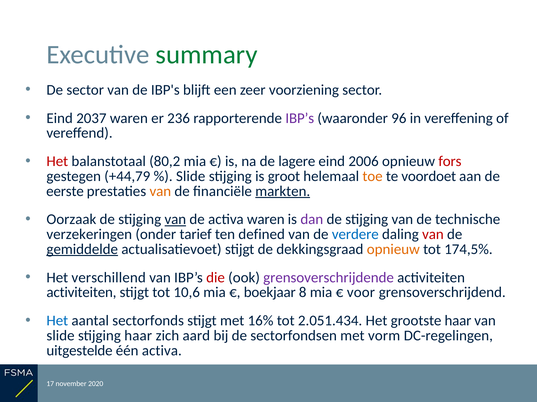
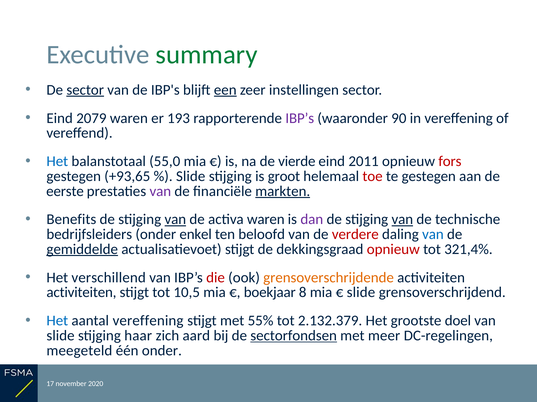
sector underline: none -> present (85, 90)
een underline: none -> present (225, 90)
voorziening: voorziening -> instellingen (304, 90)
2037: 2037 -> 2079 (91, 118)
236: 236 -> 193 (179, 118)
96: 96 -> 90 (399, 118)
Het colour: red -> blue (57, 162)
80,2: 80,2 -> 55,0 (165, 162)
lagere: lagere -> vierde (297, 162)
2006: 2006 -> 2011 (364, 162)
+44,79: +44,79 -> +93,65 (127, 177)
toe colour: orange -> red (373, 177)
te voordoet: voordoet -> gestegen (429, 177)
van colour: orange -> purple (160, 191)
Oorzaak: Oorzaak -> Benefits (71, 220)
van underline: none -> present (402, 220)
verzekeringen: verzekeringen -> bedrijfsleiders (89, 235)
tarief: tarief -> enkel (196, 235)
defined: defined -> beloofd (262, 235)
verdere colour: blue -> red (355, 235)
van colour: red -> blue (433, 235)
opnieuw colour: orange -> red (393, 250)
174,5%: 174,5% -> 321,4% (468, 250)
grensoverschrijdende colour: purple -> orange (329, 278)
10,6: 10,6 -> 10,5 (187, 293)
voor: voor -> slide (361, 293)
aantal sectorfonds: sectorfonds -> vereffening (148, 321)
16%: 16% -> 55% (261, 321)
2.051.434: 2.051.434 -> 2.132.379 (330, 321)
grootste haar: haar -> doel (458, 321)
sectorfondsen underline: none -> present (294, 336)
vorm: vorm -> meer (384, 336)
uitgestelde: uitgestelde -> meegeteld (79, 351)
één activa: activa -> onder (162, 351)
